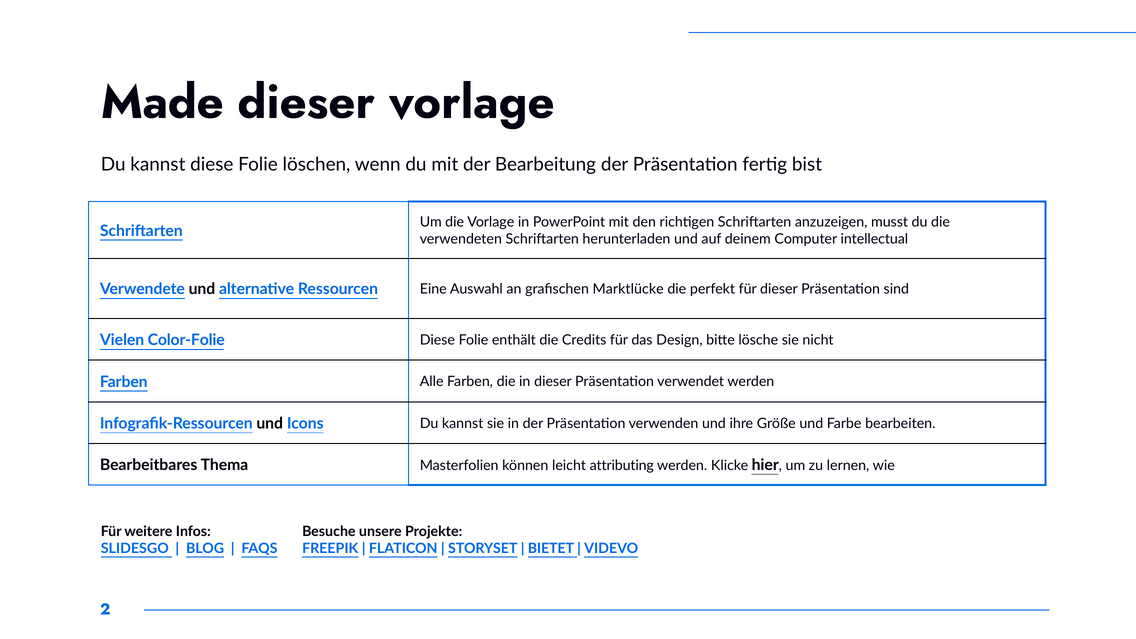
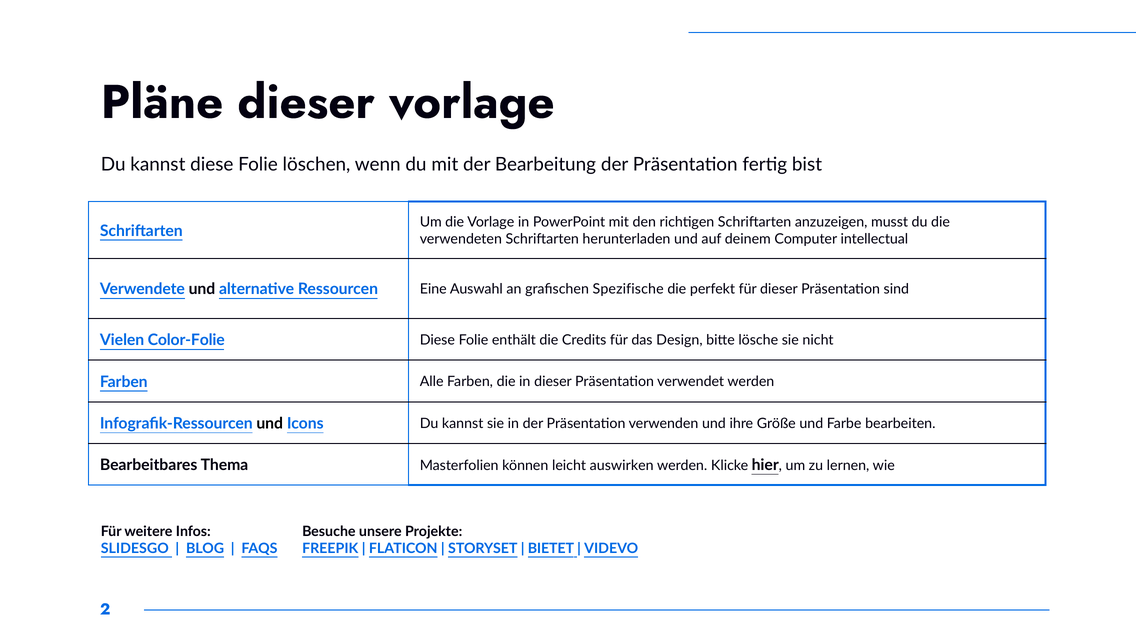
Made: Made -> Pläne (162, 102)
Marktlücke: Marktlücke -> Spezifische (628, 289)
attributing: attributing -> auswirken (622, 466)
